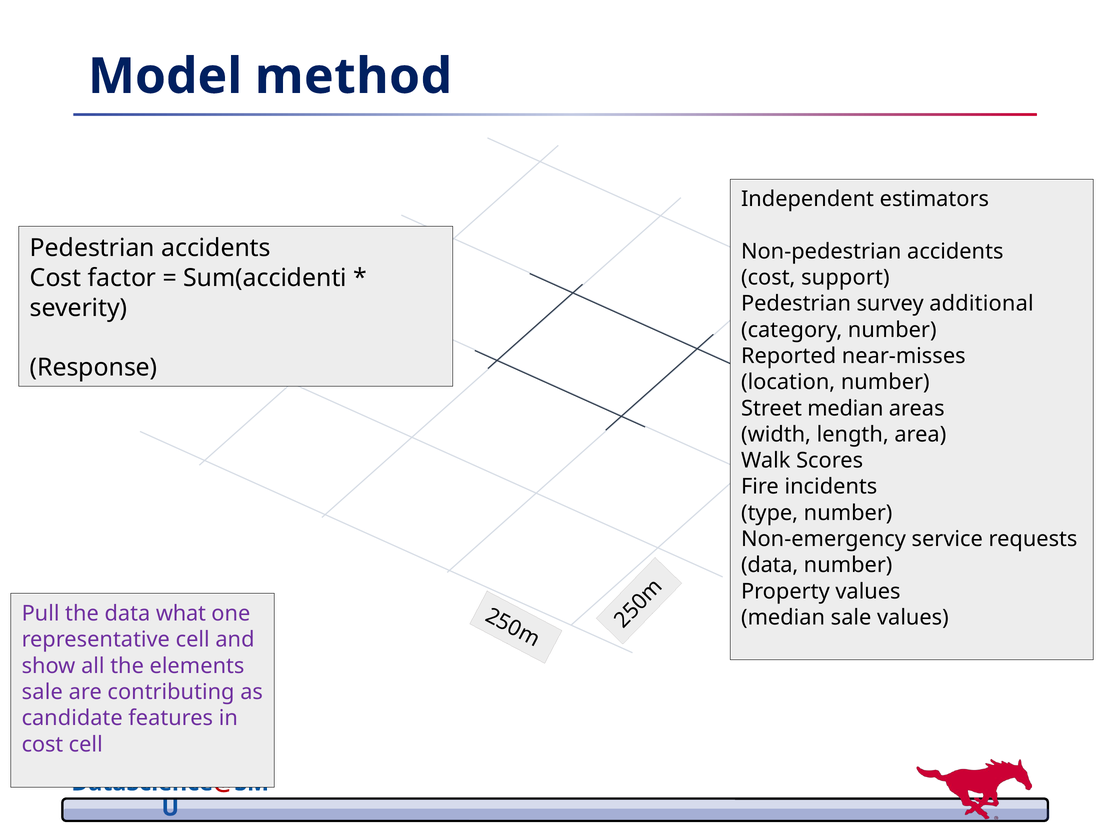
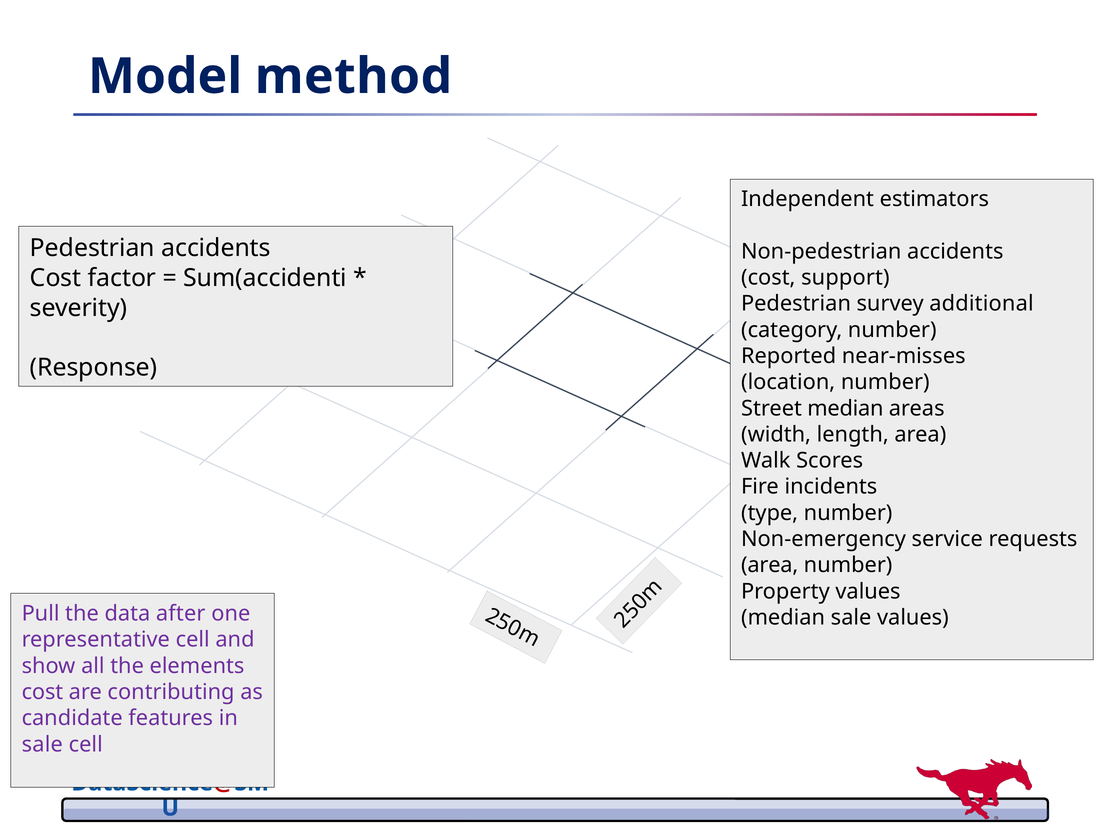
data: data -> area (770, 565)
what: what -> after (181, 614)
sale: sale -> cost (42, 692)
cost: cost -> sale (42, 744)
